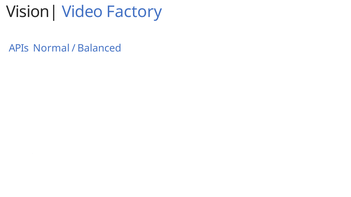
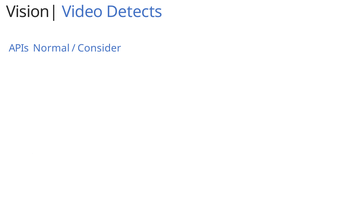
Factory: Factory -> Detects (134, 12)
Balanced: Balanced -> Consider (99, 48)
